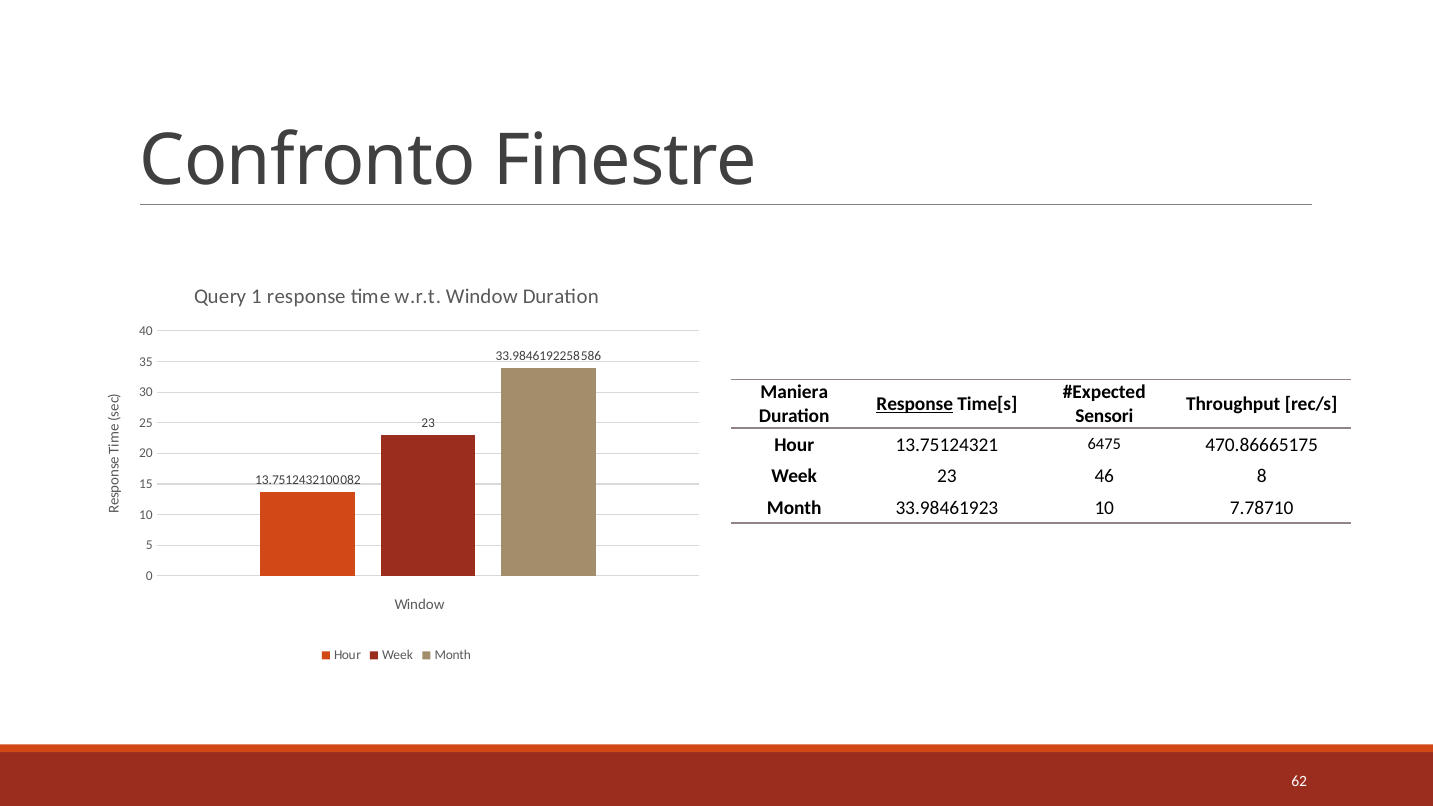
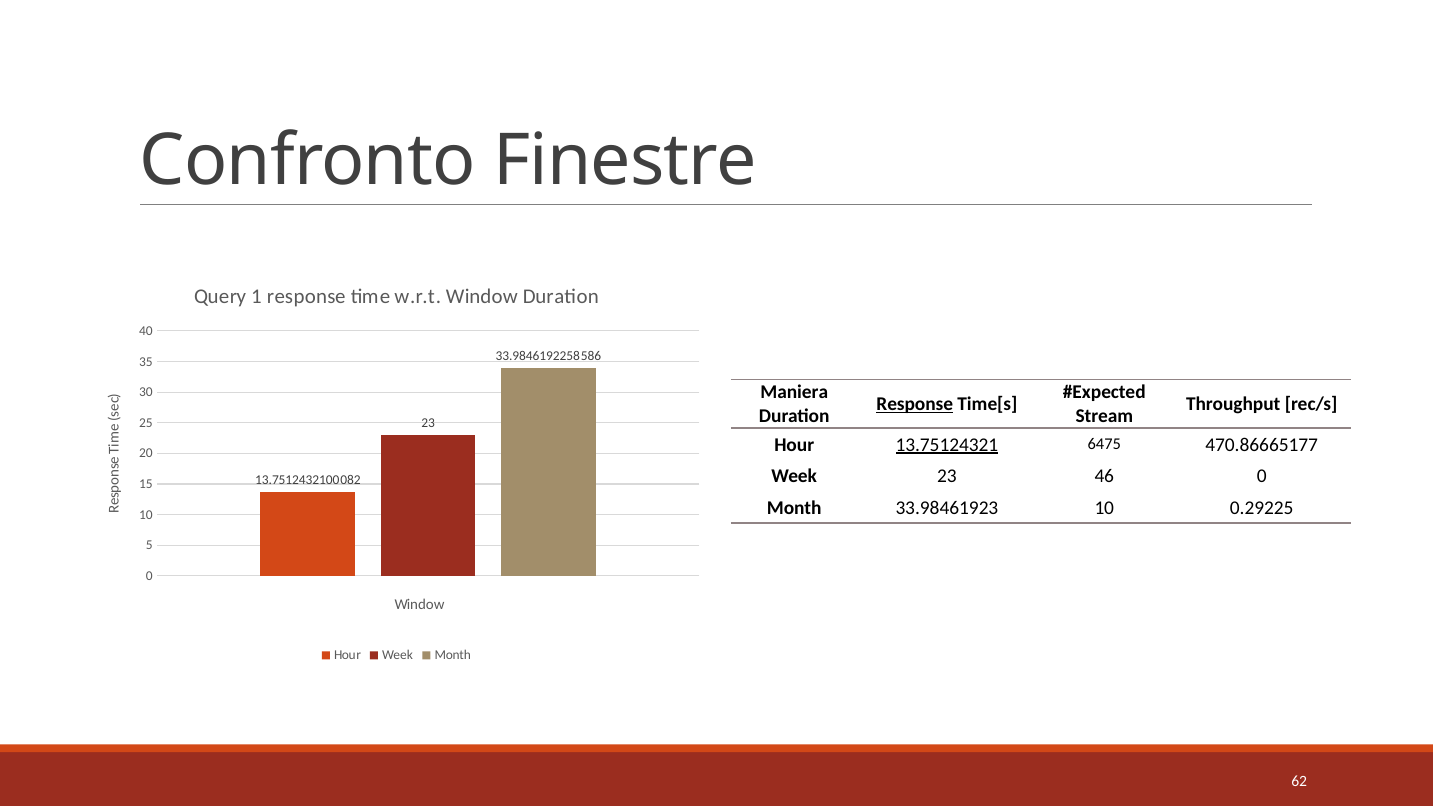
Sensori: Sensori -> Stream (1104, 416)
13.75124321 underline: none -> present (947, 445)
470.86665175: 470.86665175 -> 470.86665177 (1262, 445)
46 8: 8 -> 0 (1262, 476)
7.78710: 7.78710 -> 0.29225 (1262, 508)
